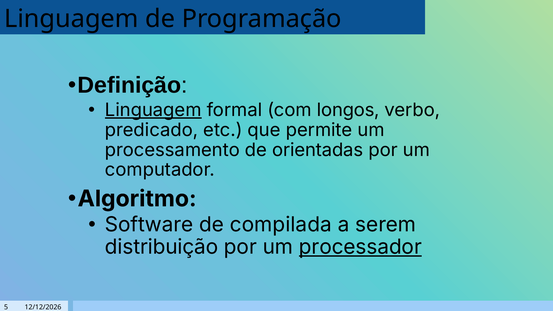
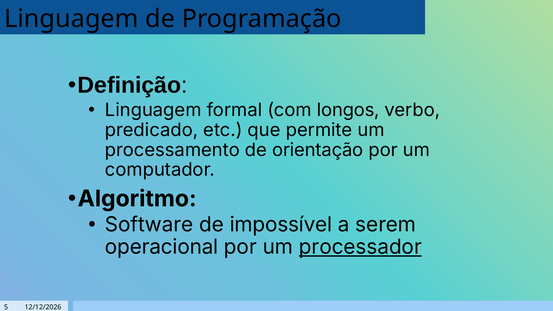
Linguagem underline: present -> none (153, 110)
orientadas: orientadas -> orientação (318, 150)
compilada: compilada -> impossível (281, 225)
distribuição: distribuição -> operacional (162, 247)
